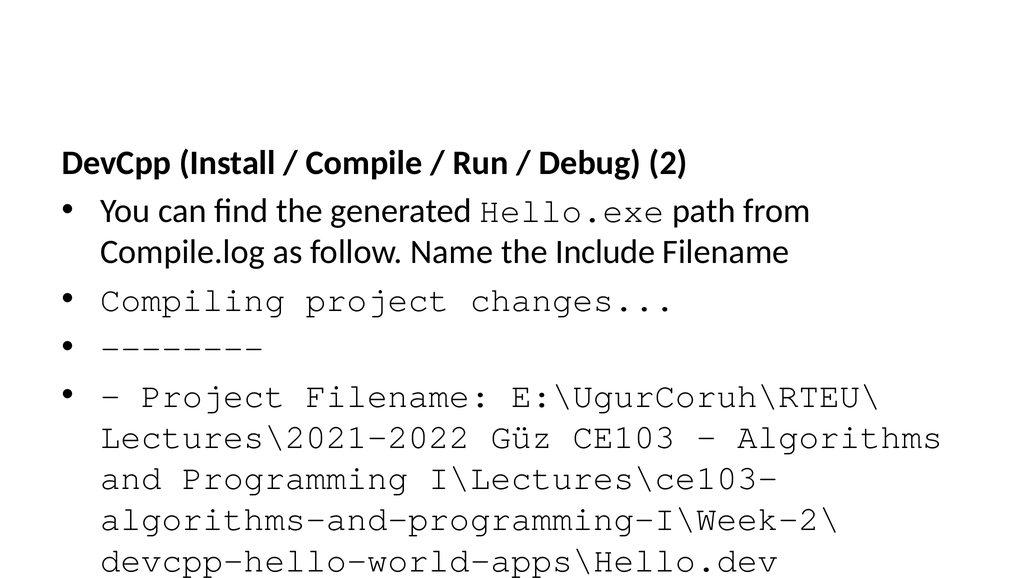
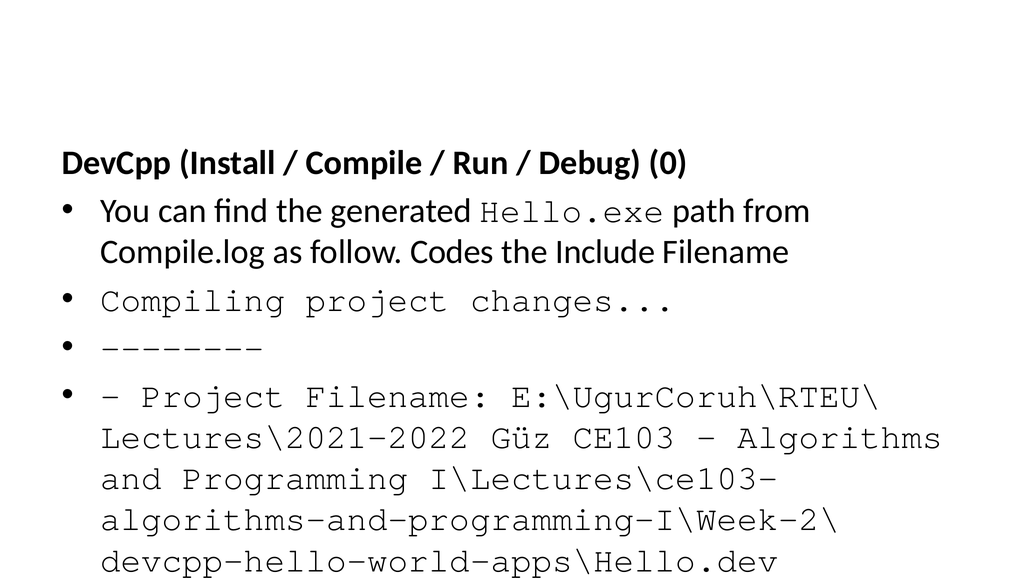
Debug 2: 2 -> 0 (668, 163)
follow Name: Name -> Codes (452, 252)
